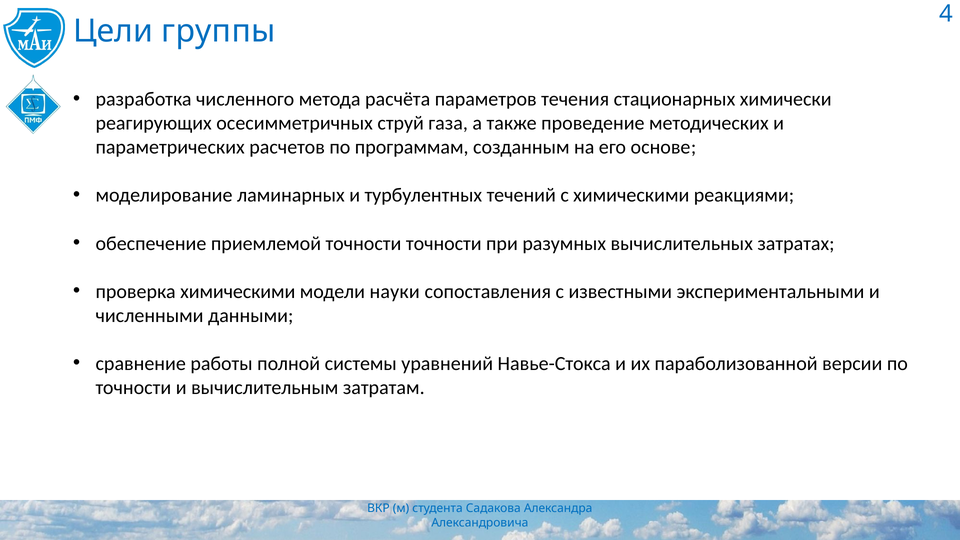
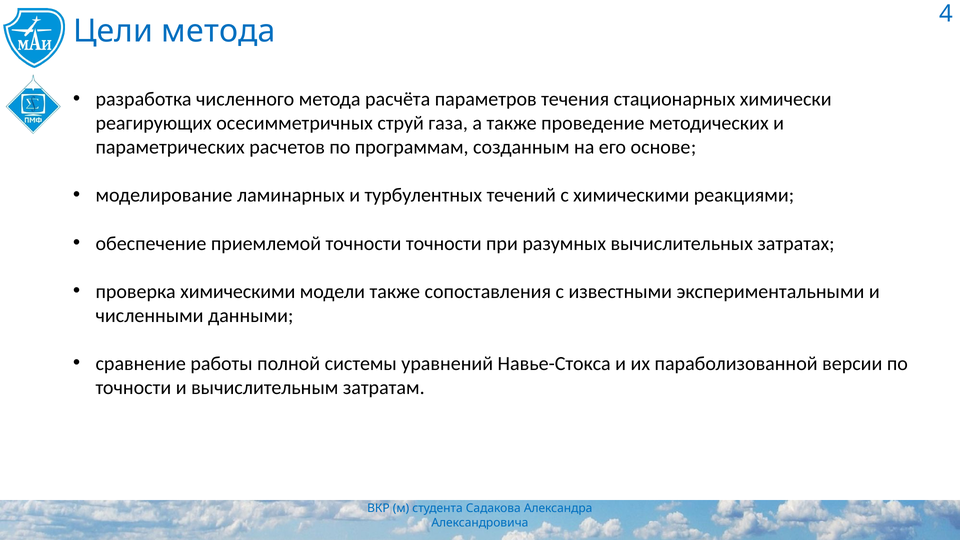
Цели группы: группы -> метода (219, 31)
модели науки: науки -> также (395, 291)
